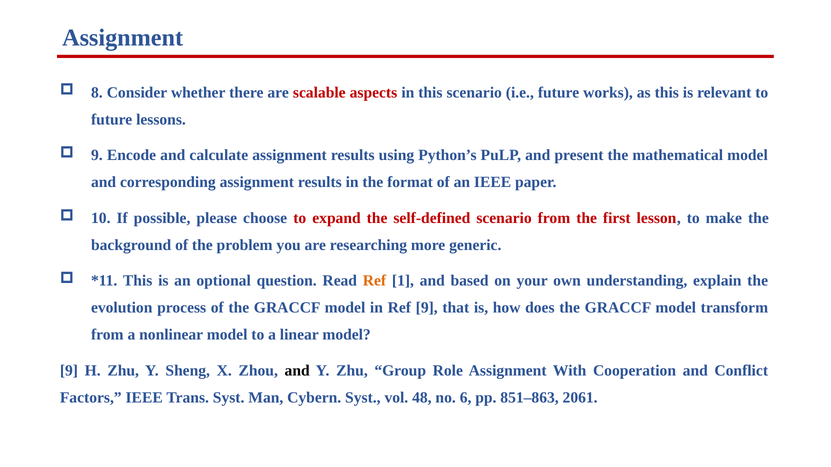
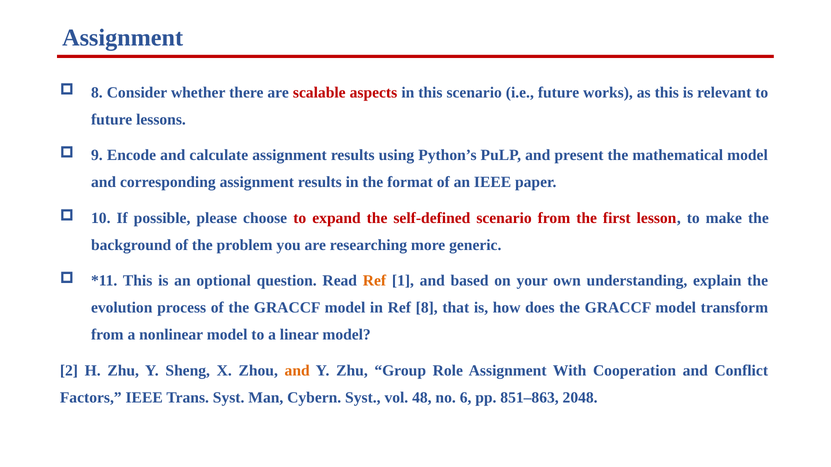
Ref 9: 9 -> 8 (427, 308)
9: 9 -> 2 (69, 371)
and colour: black -> orange (297, 371)
2061: 2061 -> 2048 (580, 398)
